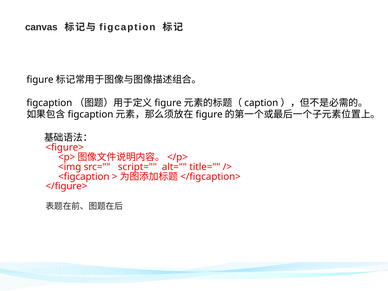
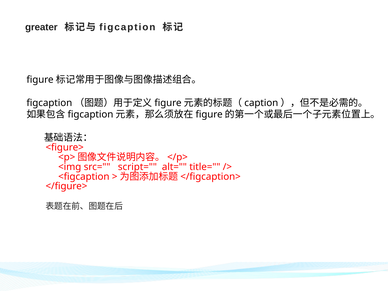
canvas: canvas -> greater (41, 27)
